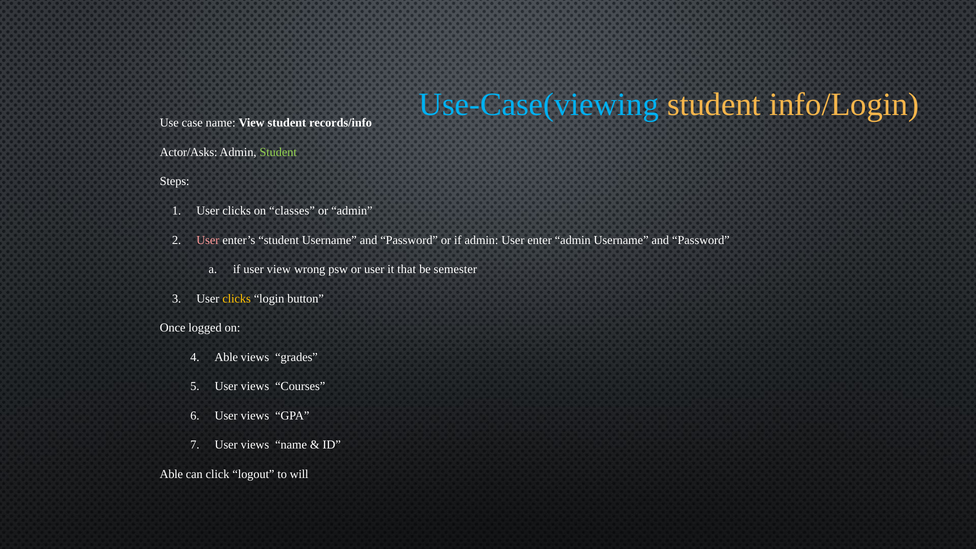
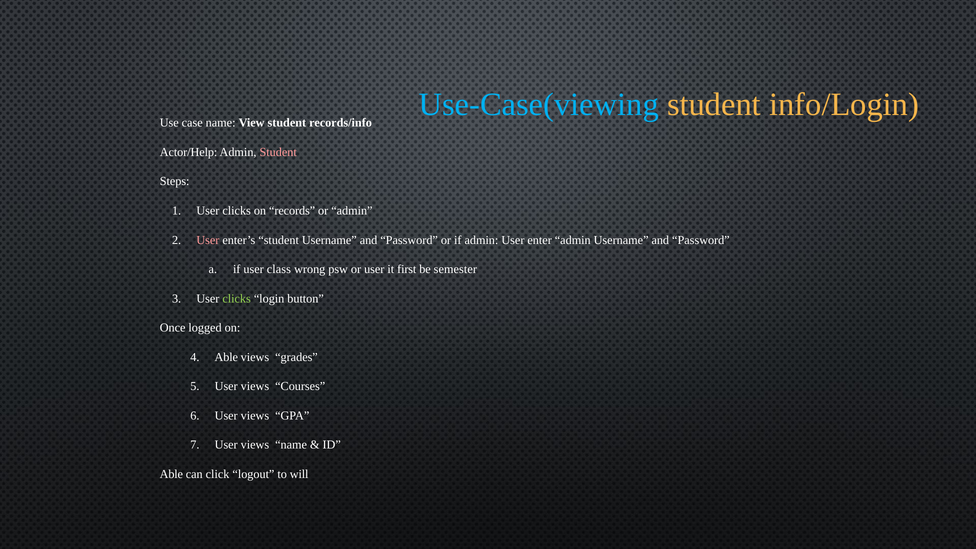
Actor/Asks: Actor/Asks -> Actor/Help (189, 152)
Student colour: light green -> pink (278, 152)
classes: classes -> records (292, 211)
user view: view -> class (279, 269)
that: that -> first (407, 269)
clicks colour: yellow -> light green (237, 299)
